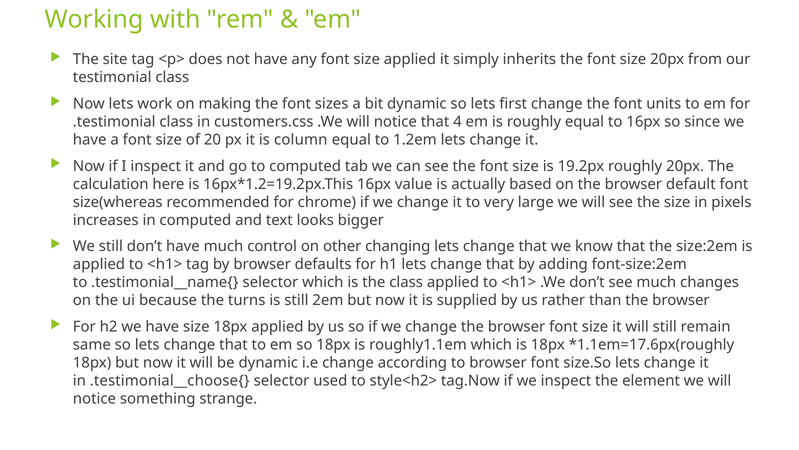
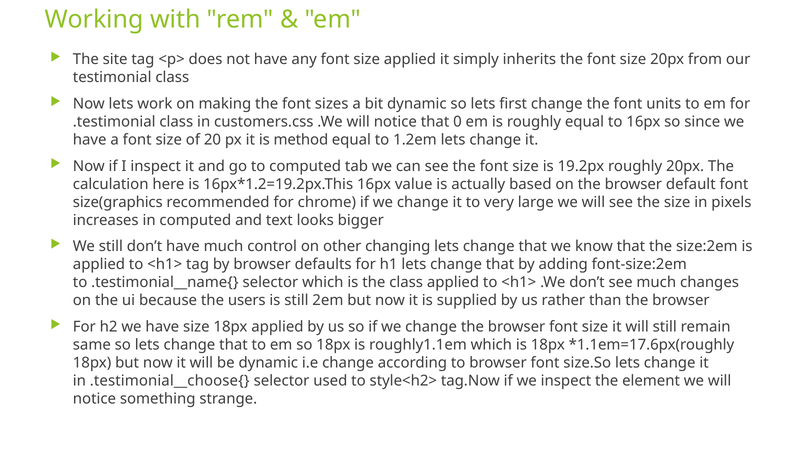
4: 4 -> 0 (457, 122)
column: column -> method (301, 140)
size(whereas: size(whereas -> size(graphics (118, 202)
turns: turns -> users (247, 300)
